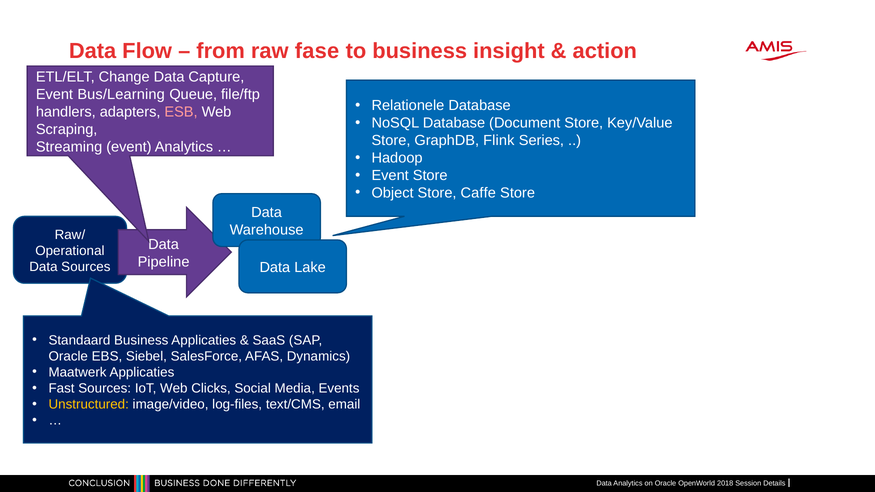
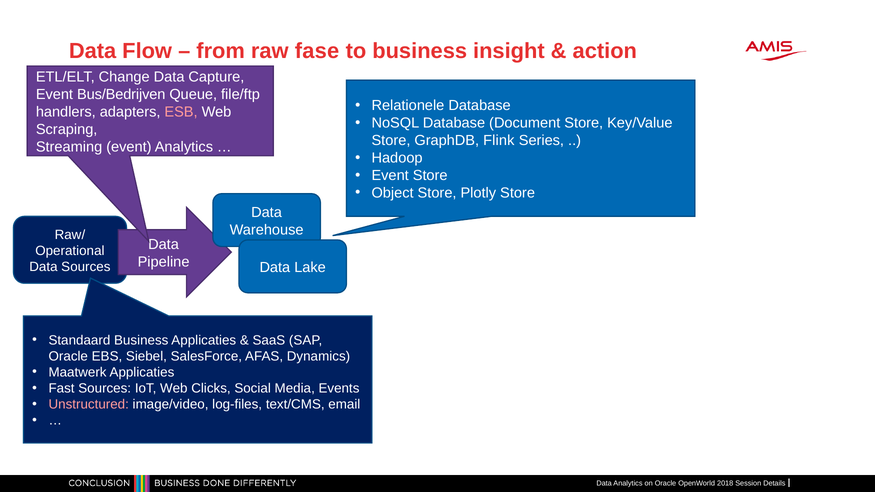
Bus/Learning: Bus/Learning -> Bus/Bedrijven (121, 94)
Caffe: Caffe -> Plotly (478, 193)
Unstructured colour: yellow -> pink (89, 405)
